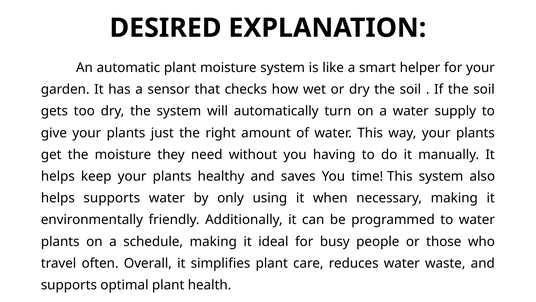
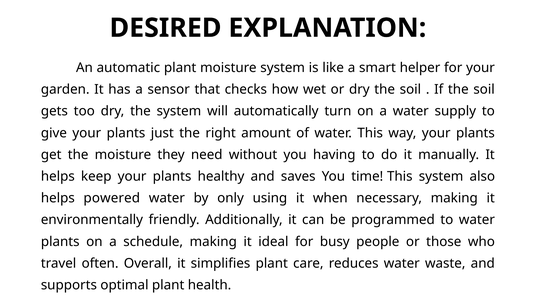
helps supports: supports -> powered (112, 198)
